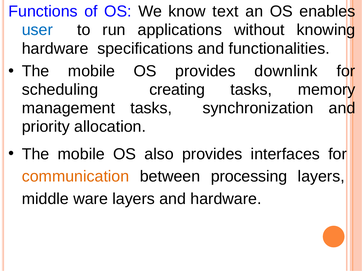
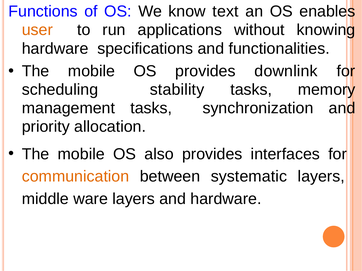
user colour: blue -> orange (37, 30)
creating: creating -> stability (177, 90)
processing: processing -> systematic (249, 177)
